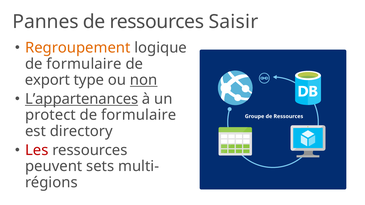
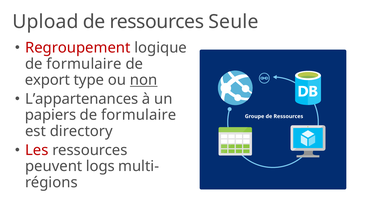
Pannes: Pannes -> Upload (45, 22)
Saisir: Saisir -> Seule (233, 22)
Regroupement colour: orange -> red (78, 48)
L’appartenances underline: present -> none (82, 99)
protect: protect -> papiers (51, 115)
sets: sets -> logs (100, 167)
